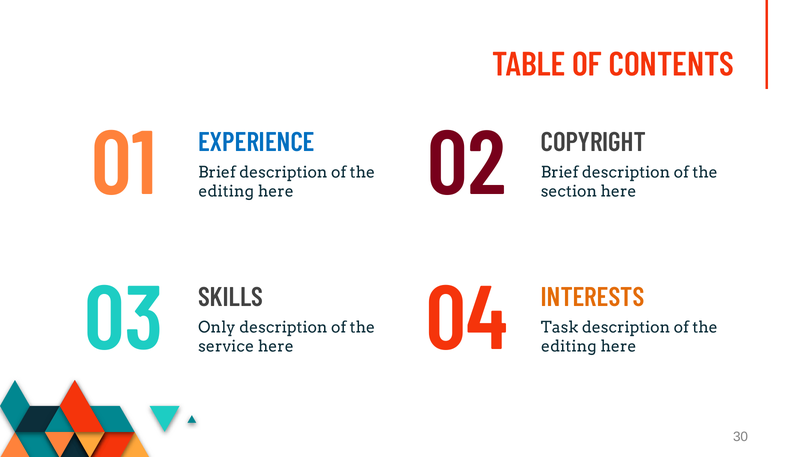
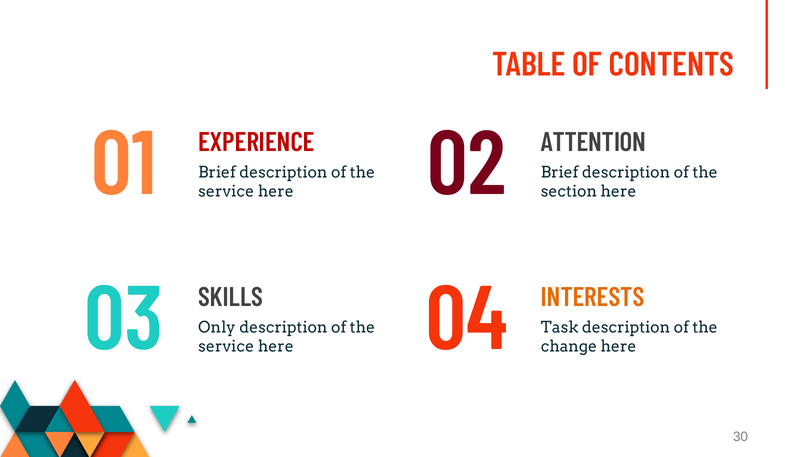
EXPERIENCE colour: blue -> red (256, 142)
COPYRIGHT: COPYRIGHT -> ATTENTION (593, 142)
editing: editing -> service (226, 191)
editing: editing -> change (569, 346)
